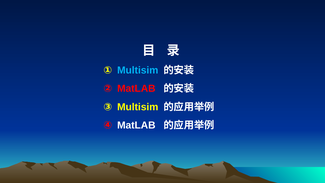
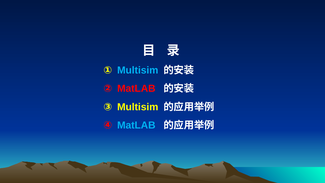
MatLAB colour: white -> light blue (136, 125)
